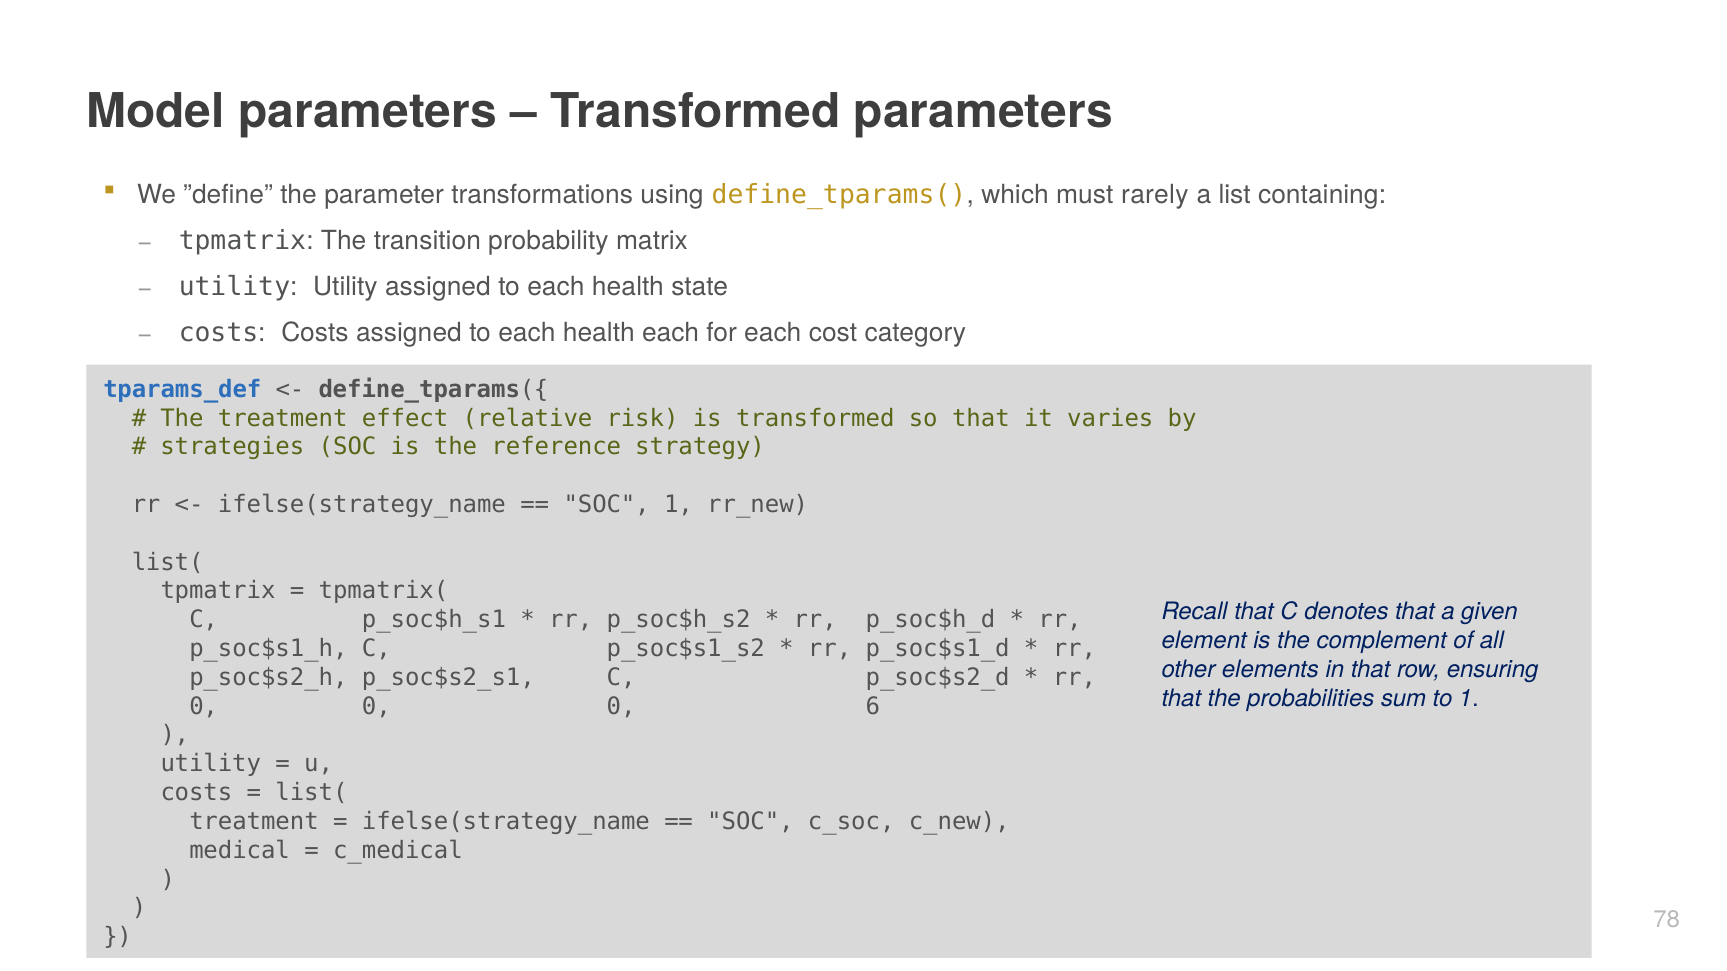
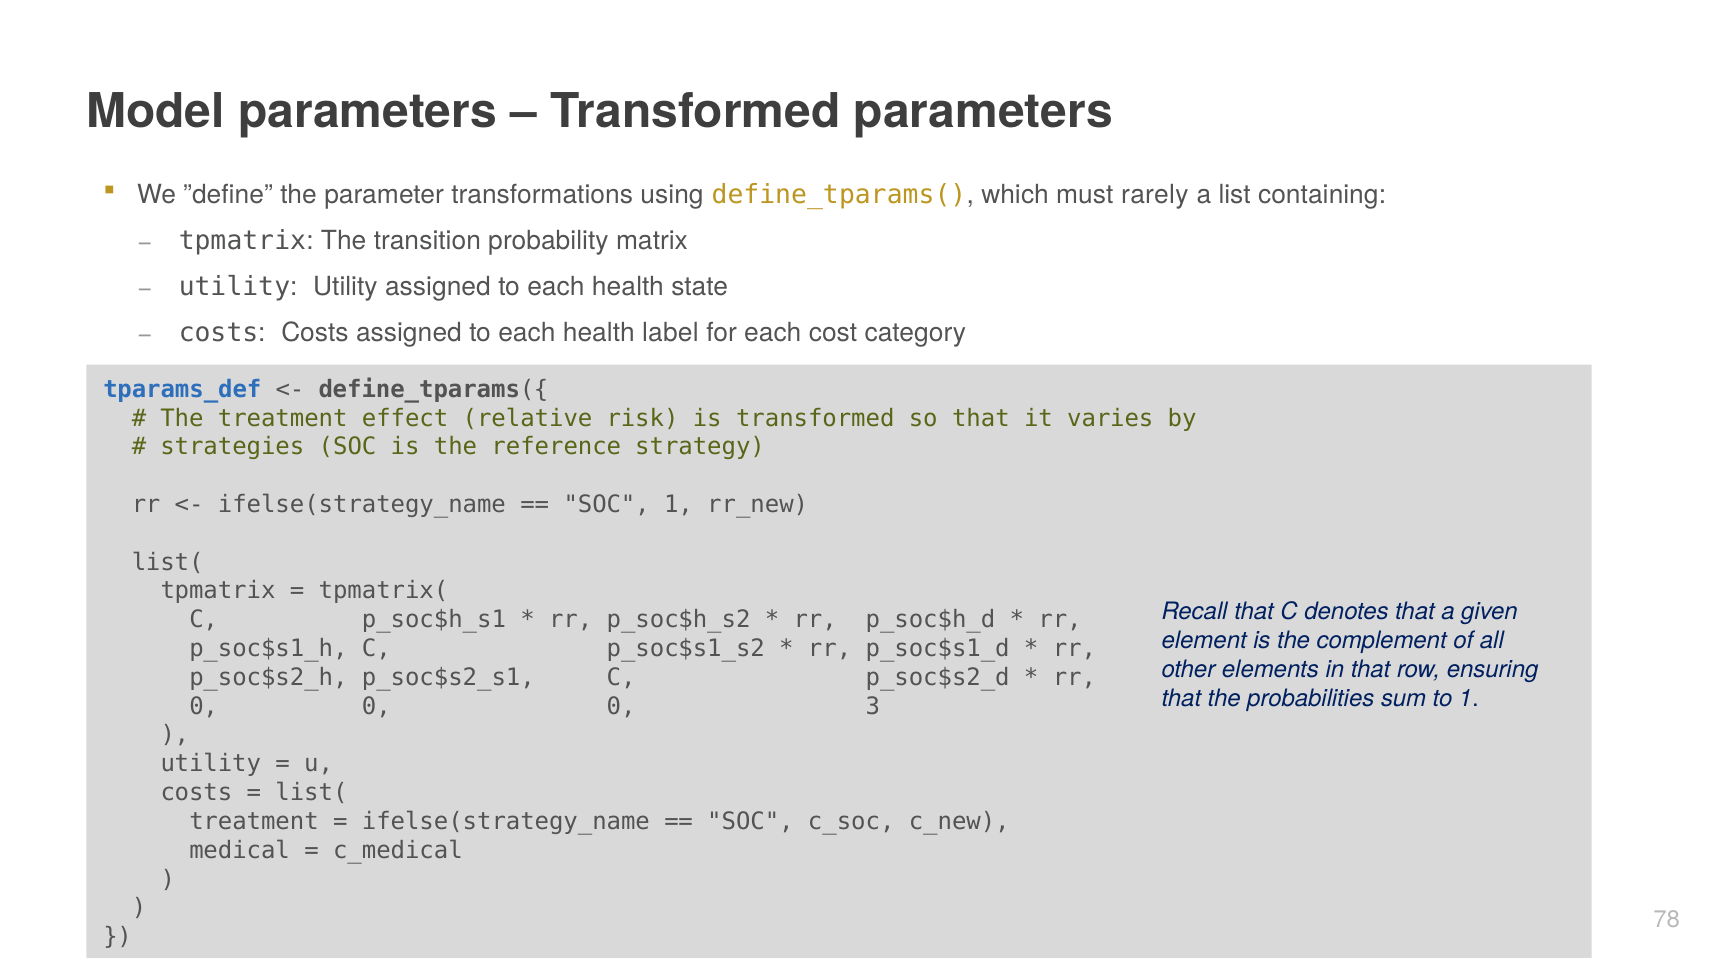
health each: each -> label (670, 333)
6: 6 -> 3 (873, 707)
